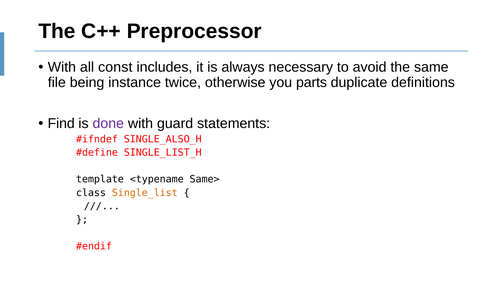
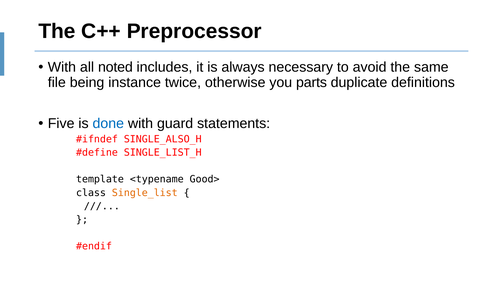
const: const -> noted (115, 67)
Find: Find -> Five (61, 124)
done colour: purple -> blue (108, 124)
Same>: Same> -> Good> (205, 179)
